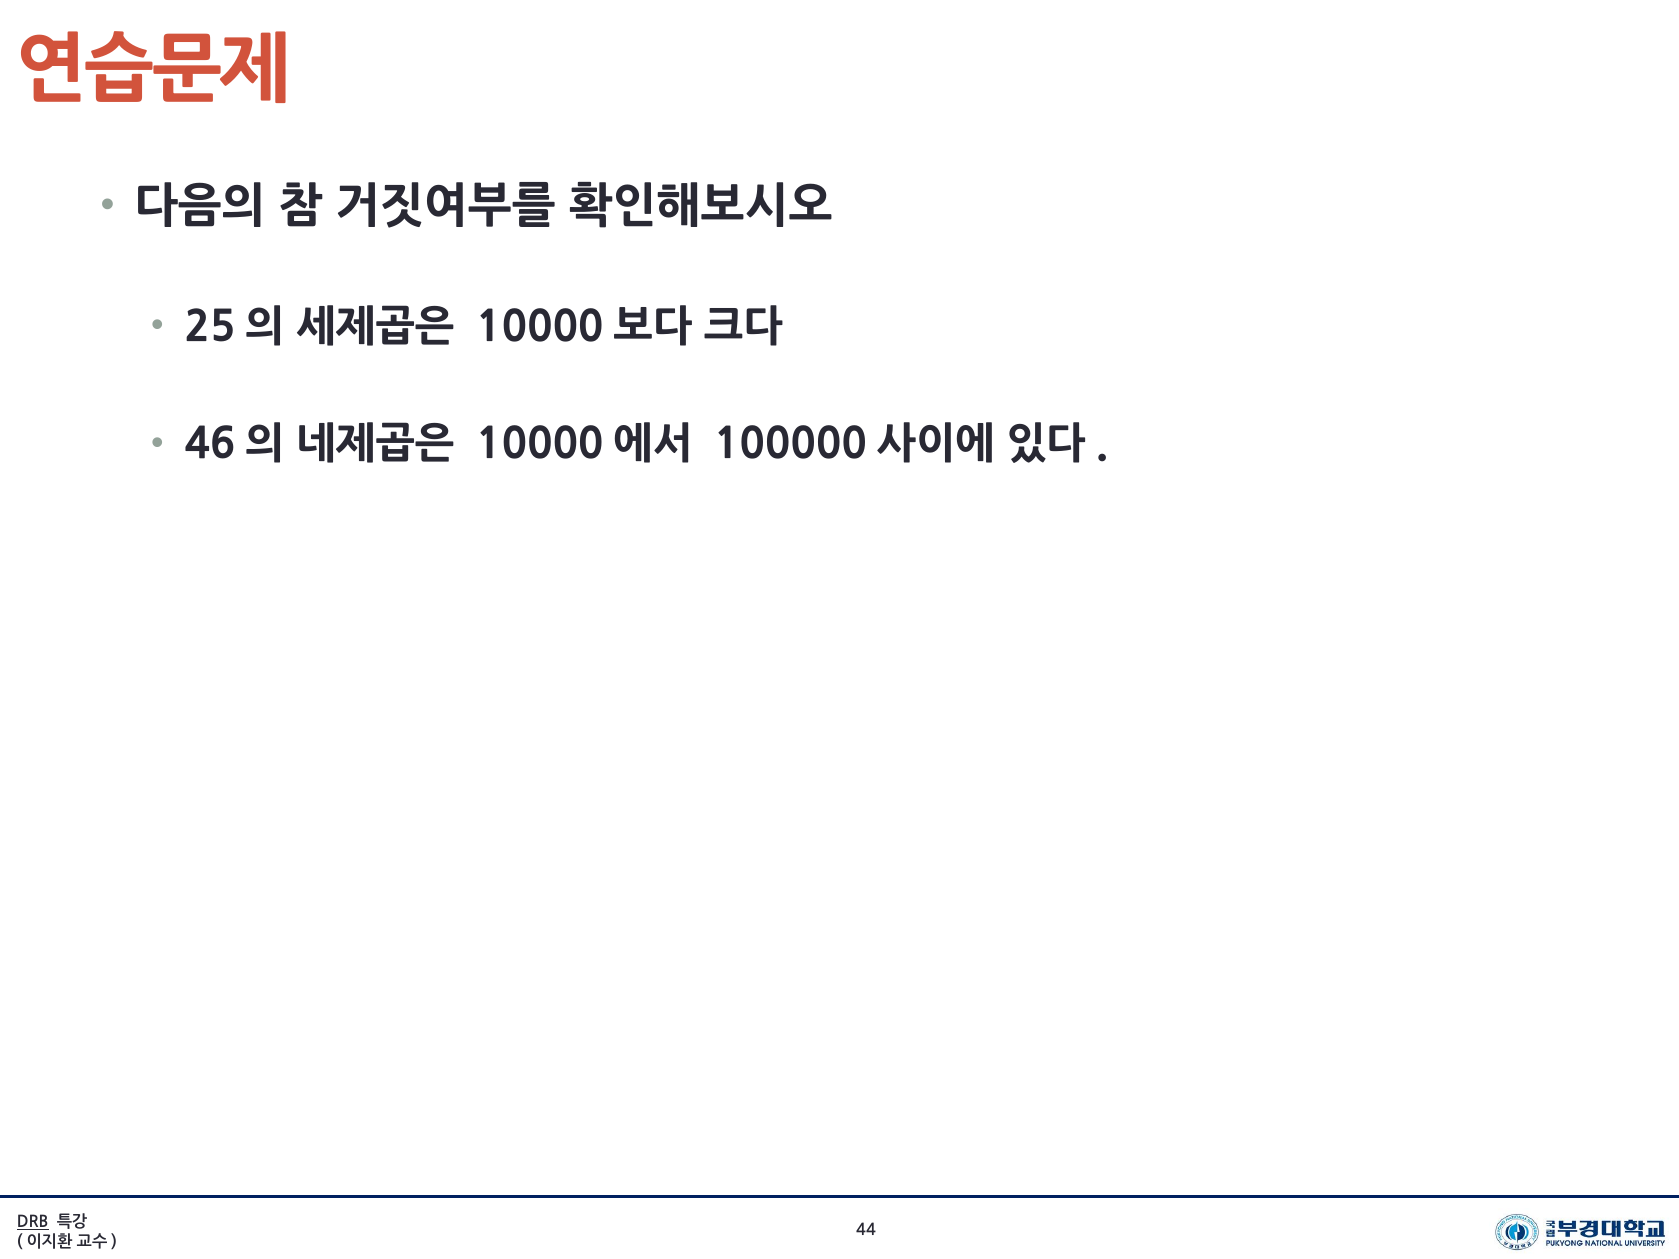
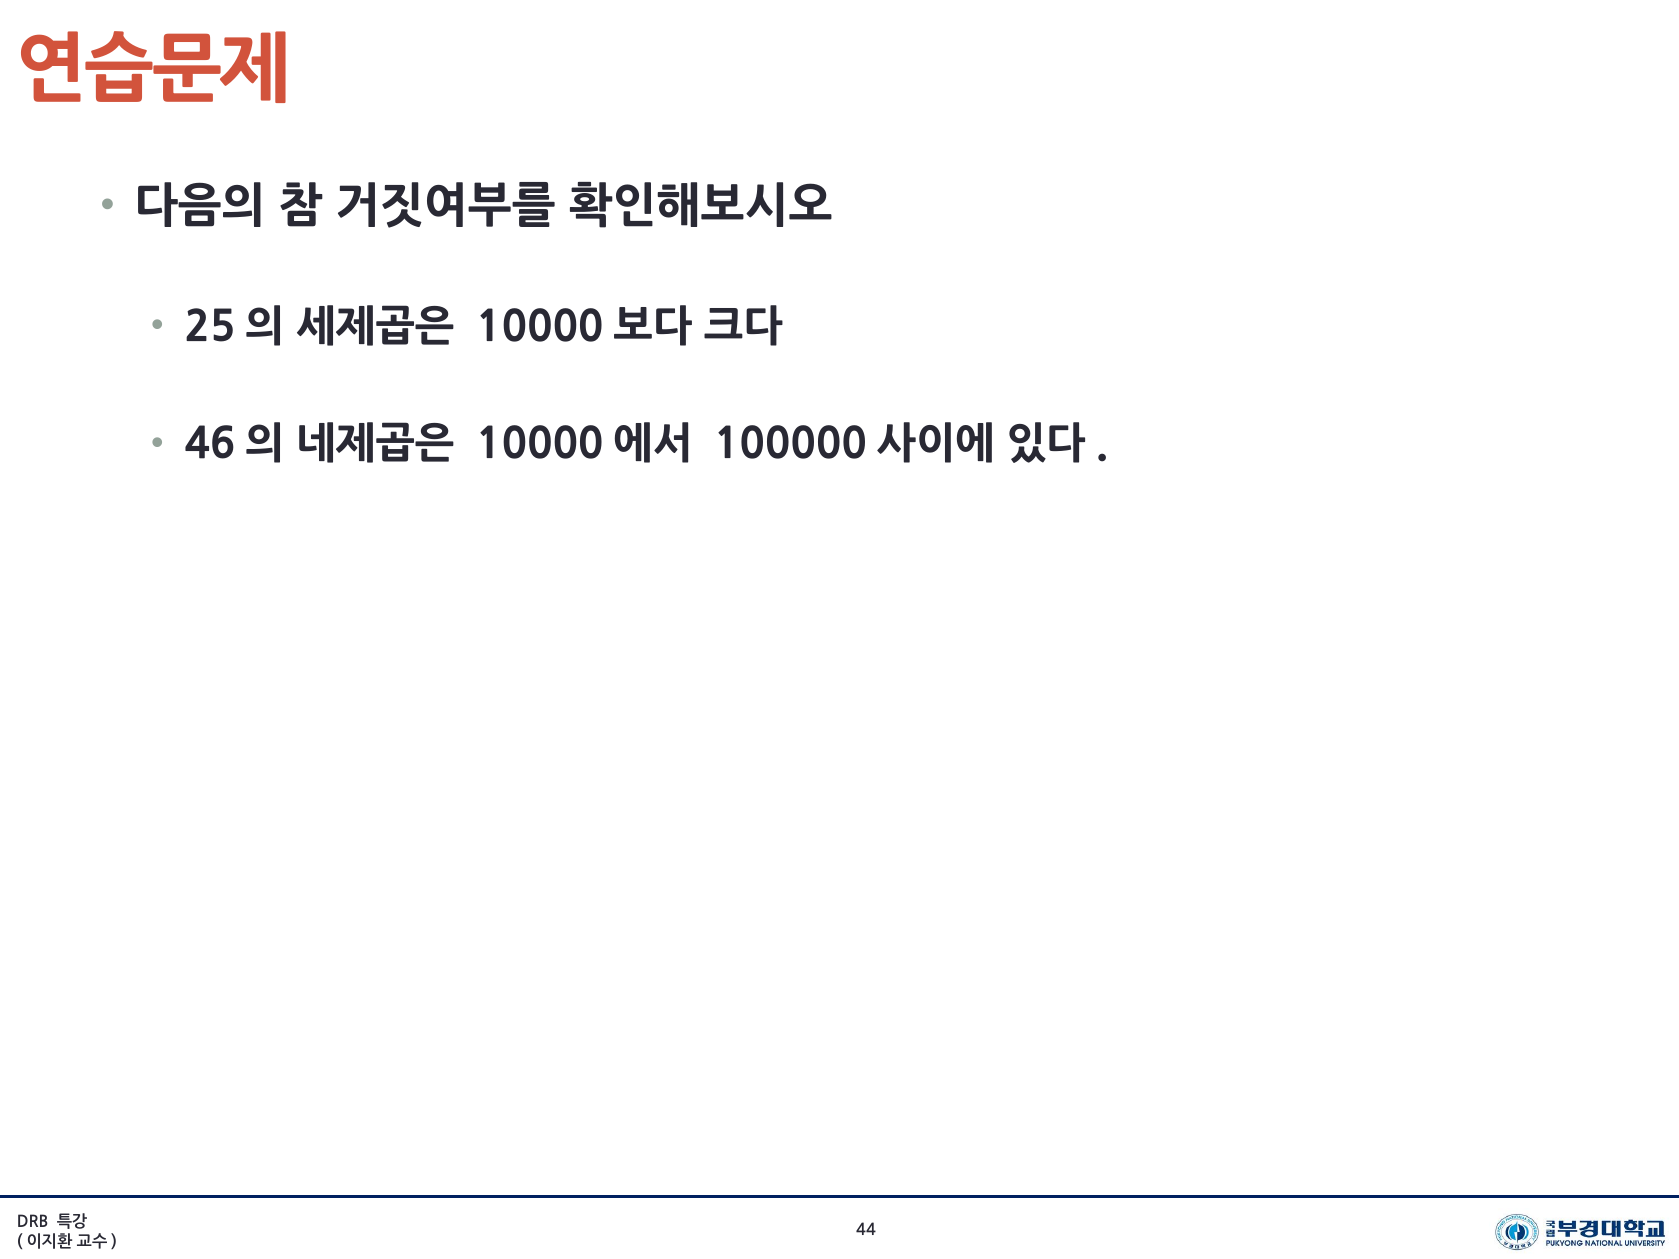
DRB underline: present -> none (33, 1223)
